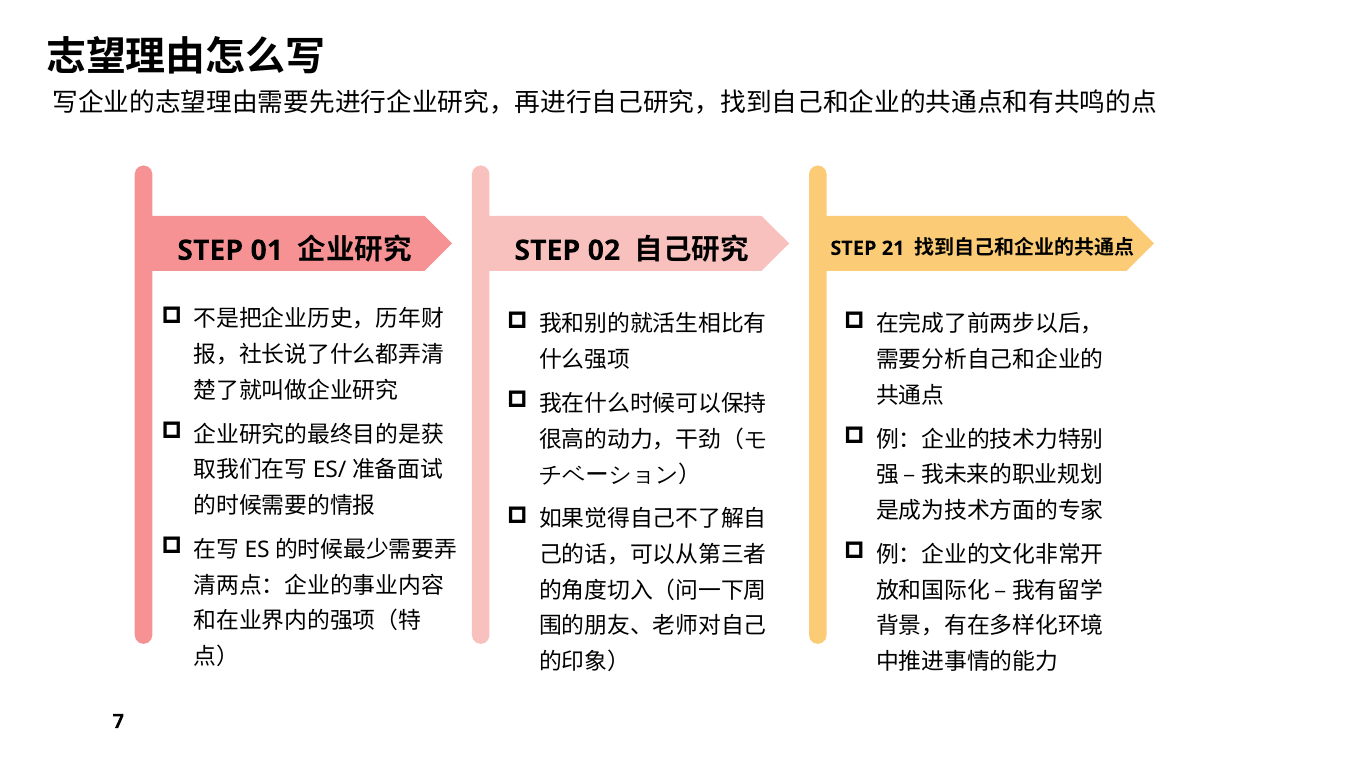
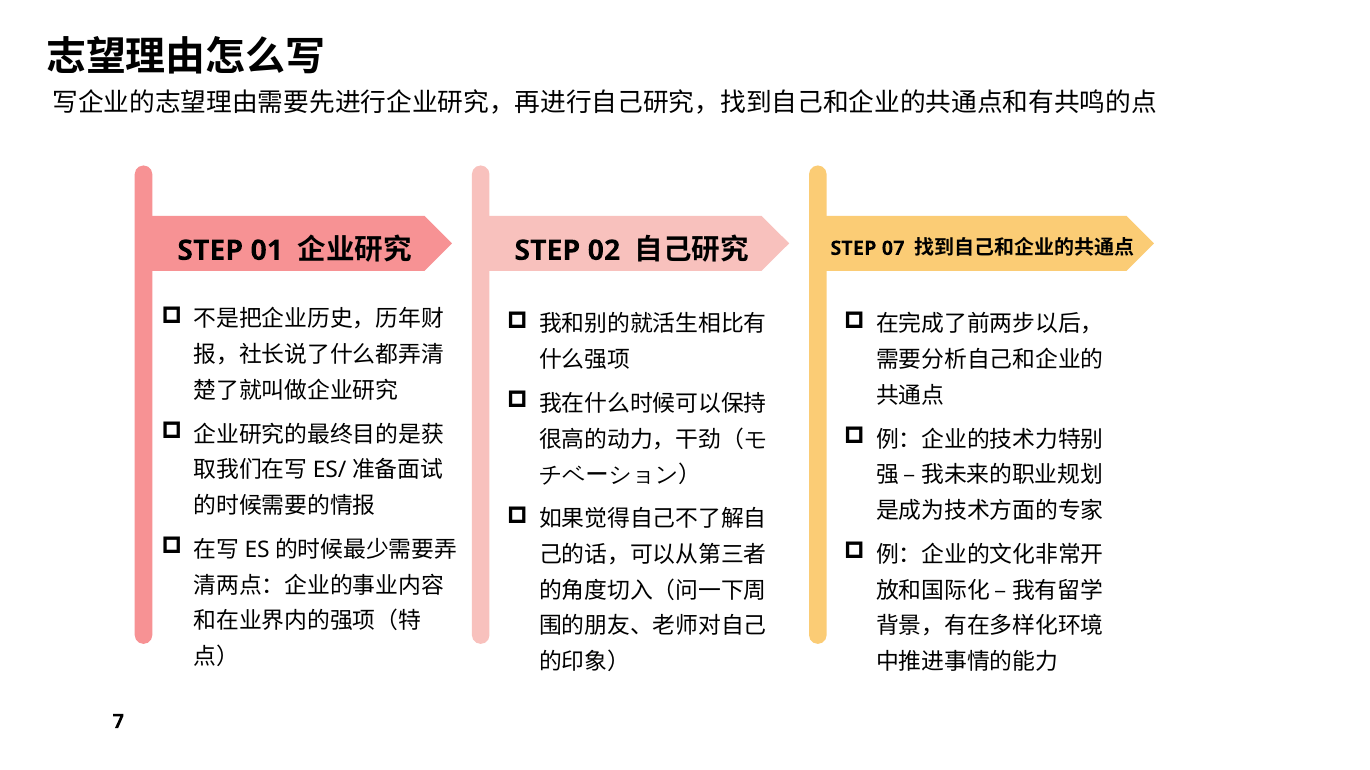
21: 21 -> 07 (893, 249)
